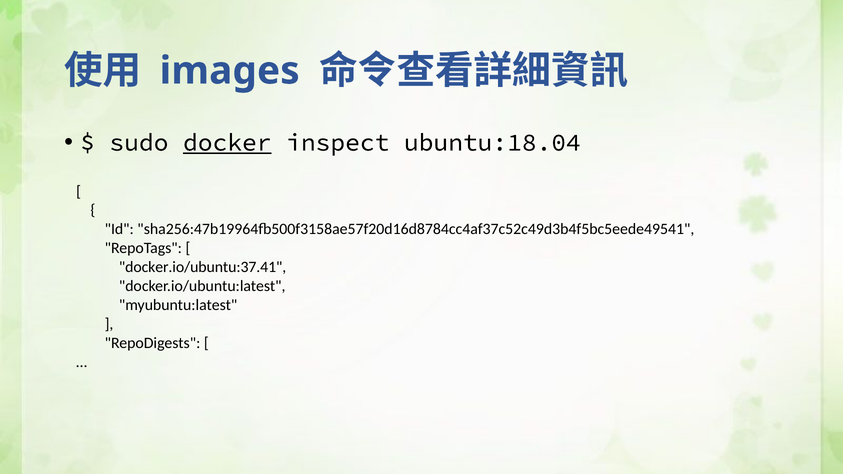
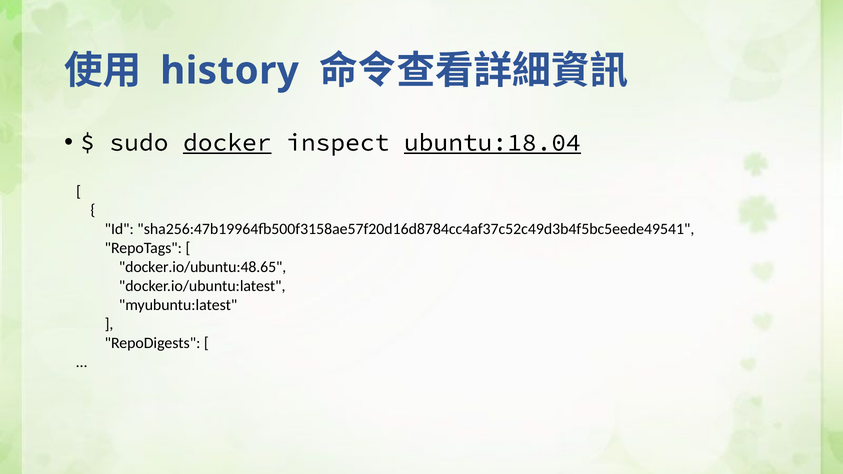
images: images -> history (230, 71)
ubuntu:18.04 underline: none -> present (492, 143)
docker.io/ubuntu:37.41: docker.io/ubuntu:37.41 -> docker.io/ubuntu:48.65 (203, 267)
